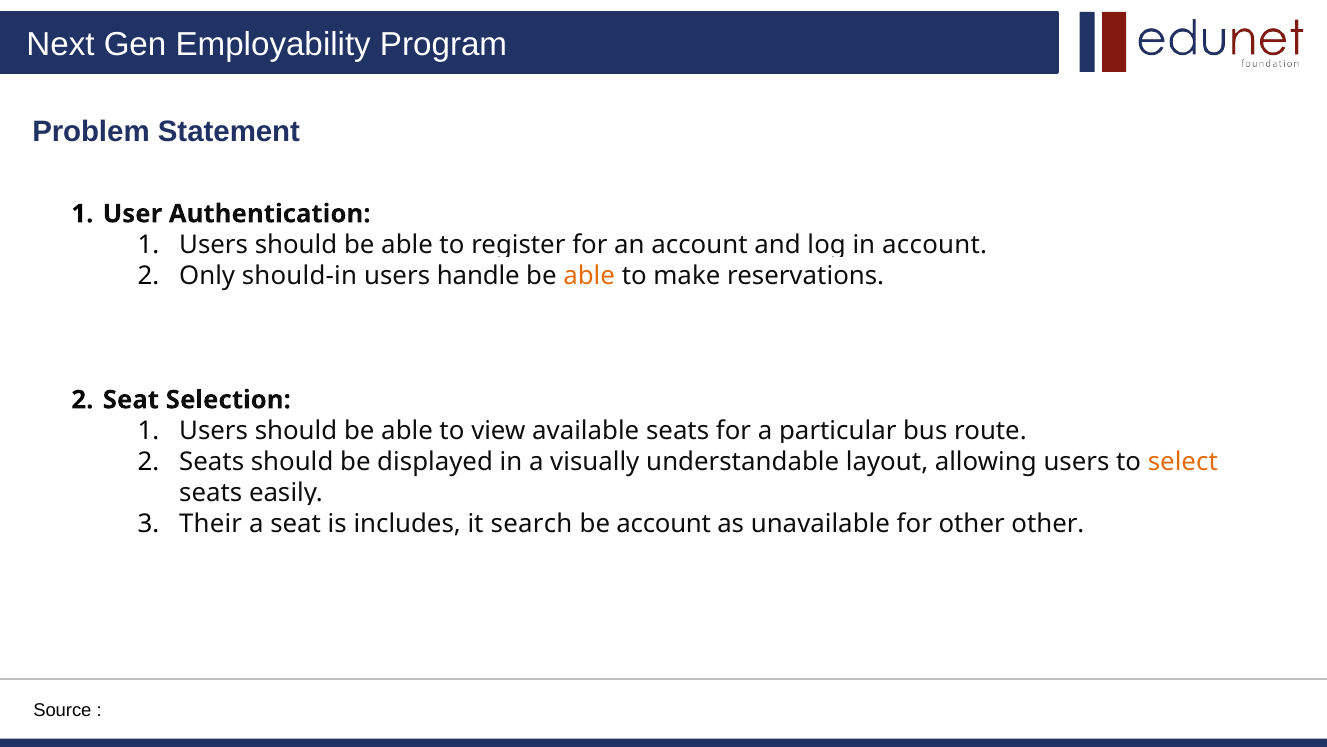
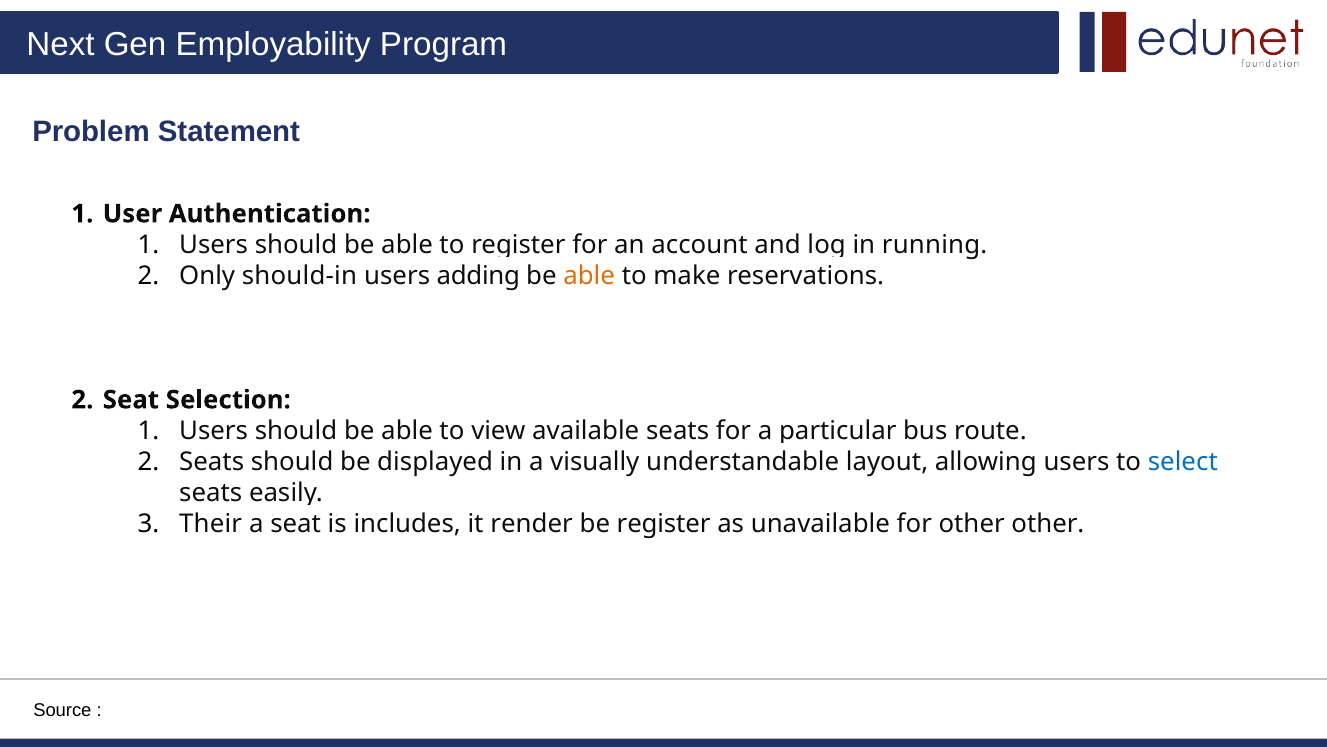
account: account -> running (935, 245)
handle: handle -> adding (478, 276)
select colour: orange -> blue (1183, 462)
search: search -> render (532, 523)
be account: account -> register (664, 523)
